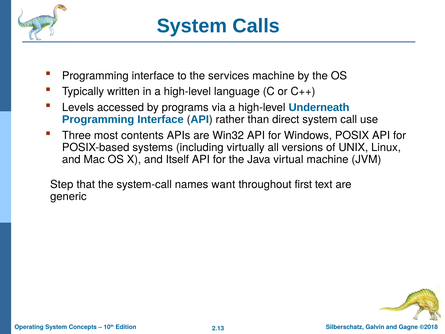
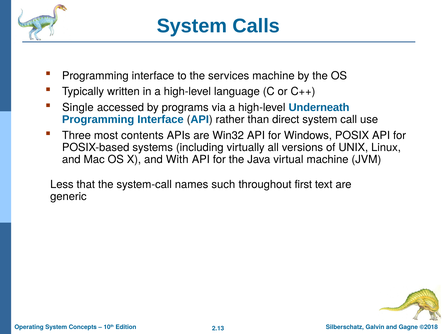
Levels: Levels -> Single (78, 107)
Itself: Itself -> With (177, 159)
Step: Step -> Less (62, 184)
want: want -> such (223, 184)
